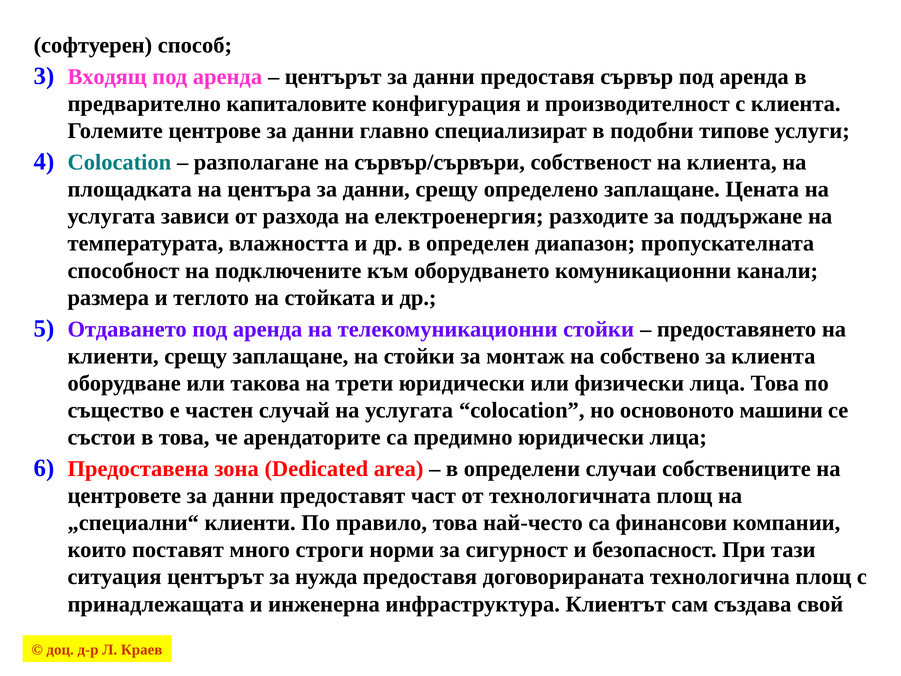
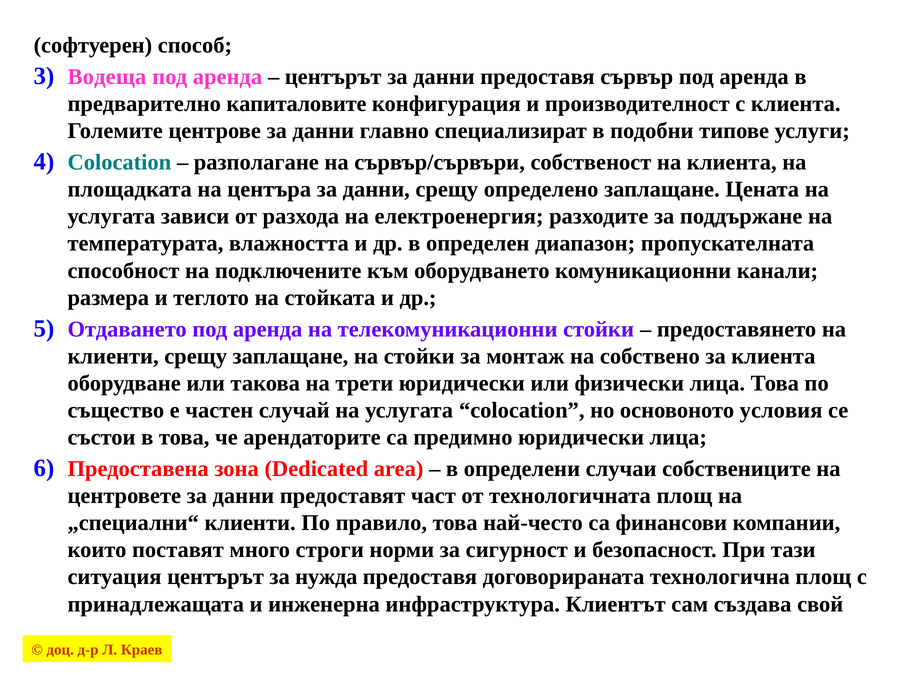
Входящ: Входящ -> Водеща (107, 77)
машини: машини -> условия (781, 410)
